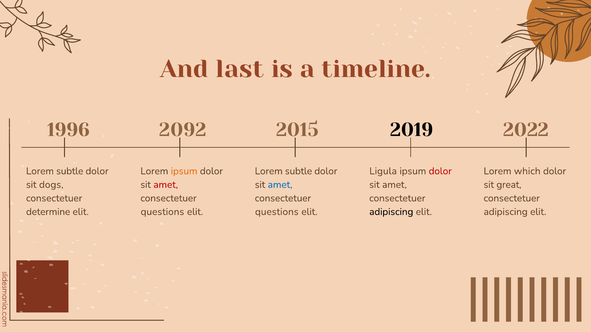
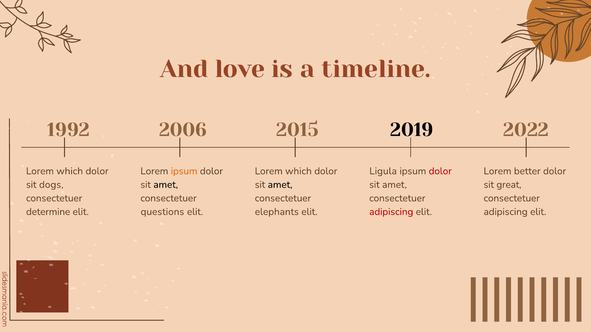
last: last -> love (240, 69)
1996: 1996 -> 1992 (69, 130)
2092: 2092 -> 2006 (183, 130)
subtle: subtle -> which (70, 171)
subtle: subtle -> which (298, 171)
which: which -> better (527, 171)
amet colour: red -> black (166, 185)
amet colour: blue -> black (280, 185)
questions: questions -> elephants (277, 212)
adipiscing colour: black -> red (391, 212)
